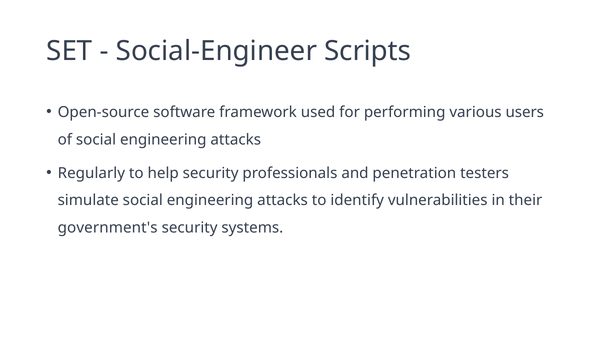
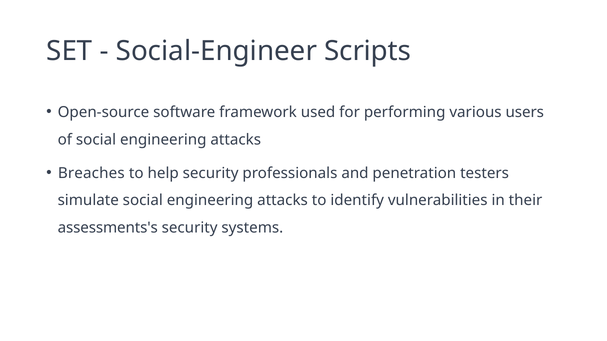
Regularly: Regularly -> Breaches (91, 173)
government's: government's -> assessments's (108, 228)
